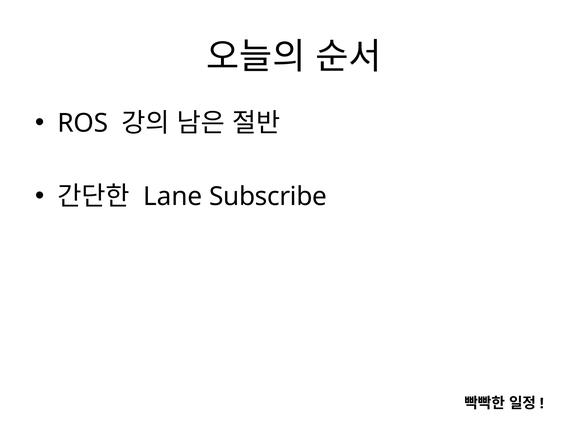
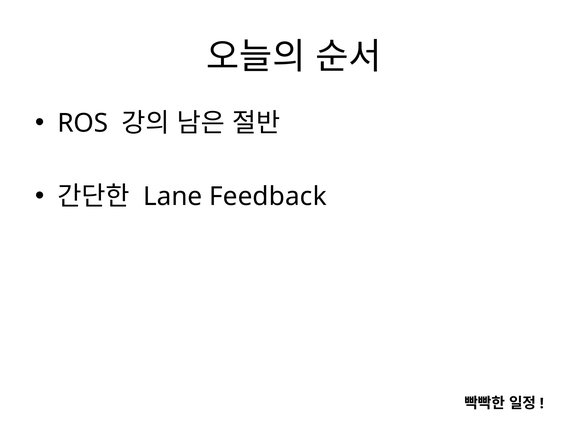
Subscribe: Subscribe -> Feedback (268, 197)
